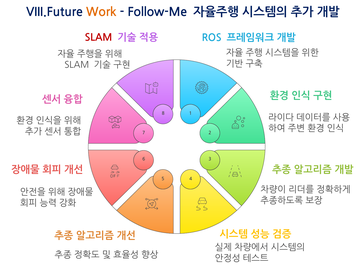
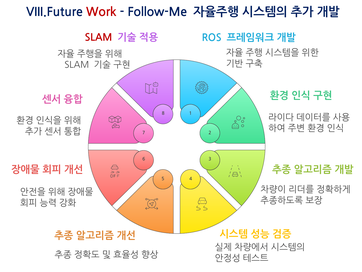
Work colour: orange -> red (101, 12)
